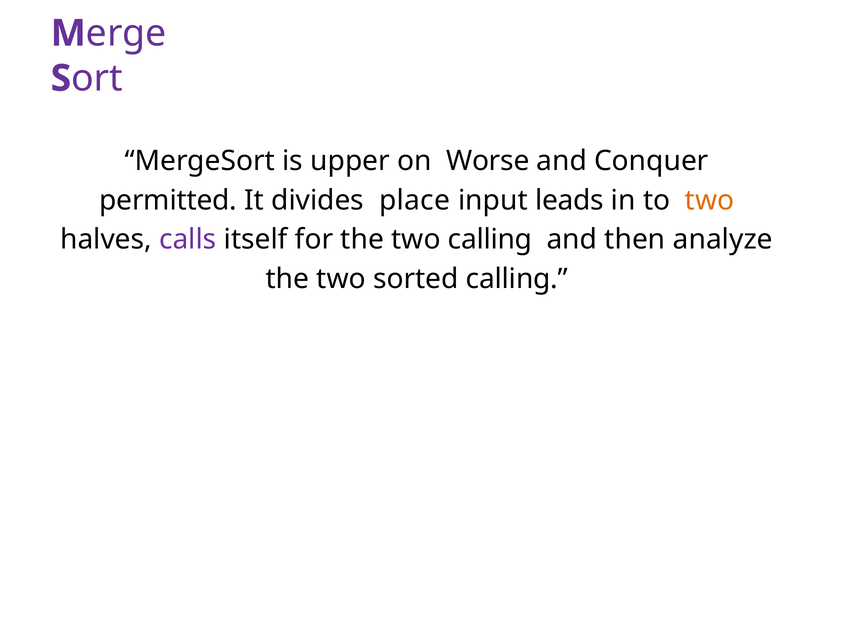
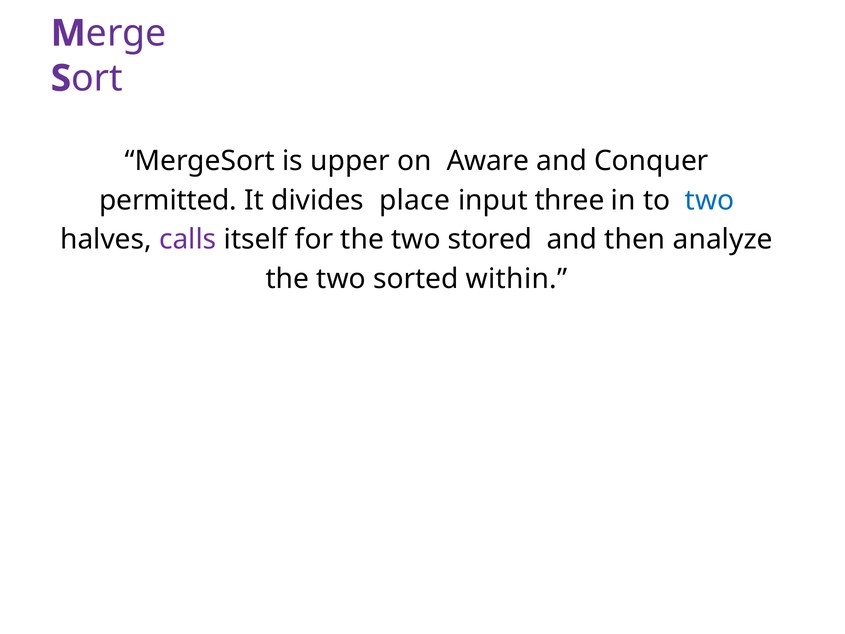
Worse: Worse -> Aware (488, 161)
leads: leads -> three (569, 200)
two colour: orange -> blue (710, 200)
two calling: calling -> stored (490, 239)
sorted calling: calling -> within (517, 279)
